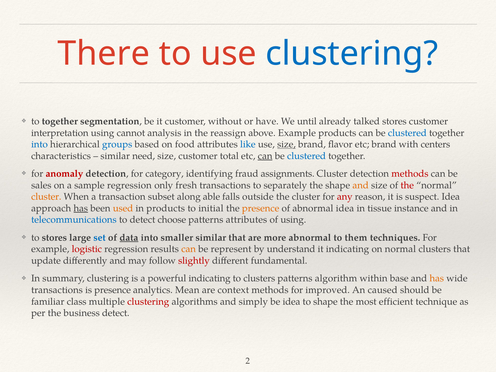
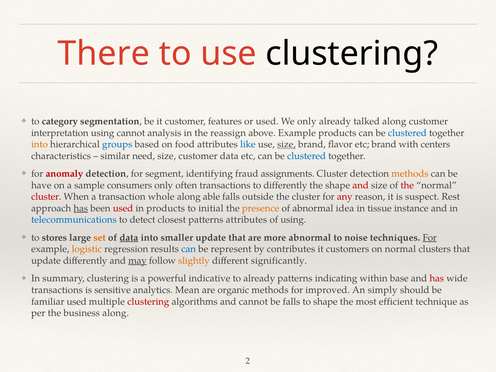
clustering colour: blue -> black (352, 54)
to together: together -> category (60, 121)
without: without -> features (225, 121)
or have: have -> used (267, 121)
We until: until -> only (307, 121)
talked stores: stores -> along (394, 121)
into colour: blue -> orange (39, 144)
customer total: total -> data (229, 156)
can underline: present -> none (265, 156)
category: category -> segment (164, 174)
methods colour: red -> orange (410, 174)
sales: sales -> have (41, 185)
sample regression: regression -> consumers (129, 185)
fresh: fresh -> often (186, 185)
to separately: separately -> differently (285, 185)
and colour: orange -> red (361, 185)
cluster colour: orange -> red (46, 197)
subset: subset -> whole (161, 197)
suspect Idea: Idea -> Rest (451, 197)
used colour: orange -> red (123, 208)
choose: choose -> closest (172, 220)
set colour: blue -> orange (100, 238)
smaller similar: similar -> update (211, 238)
them: them -> noise (356, 238)
For underline: none -> present (430, 238)
logistic colour: red -> orange (87, 249)
can colour: orange -> blue (189, 249)
understand: understand -> contributes (291, 249)
it indicating: indicating -> customers (348, 249)
may underline: none -> present (137, 261)
slightly colour: red -> orange (194, 261)
fundamental: fundamental -> significantly (279, 261)
powerful indicating: indicating -> indicative (210, 278)
to clusters: clusters -> already (259, 278)
algorithm: algorithm -> indicating (336, 278)
has colour: orange -> red (437, 278)
is presence: presence -> sensitive (113, 290)
context: context -> organic (233, 290)
caused: caused -> simply (383, 290)
familiar class: class -> used (77, 302)
and simply: simply -> cannot (253, 302)
be idea: idea -> falls (291, 302)
business detect: detect -> along (116, 313)
